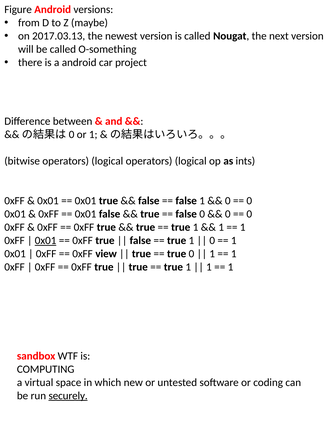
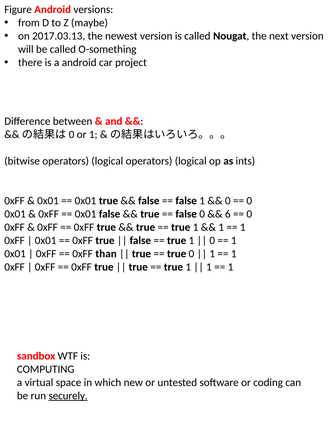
0: 0 -> 6 (228, 214)
0x01 underline: present -> none (46, 240)
view: view -> than (106, 253)
